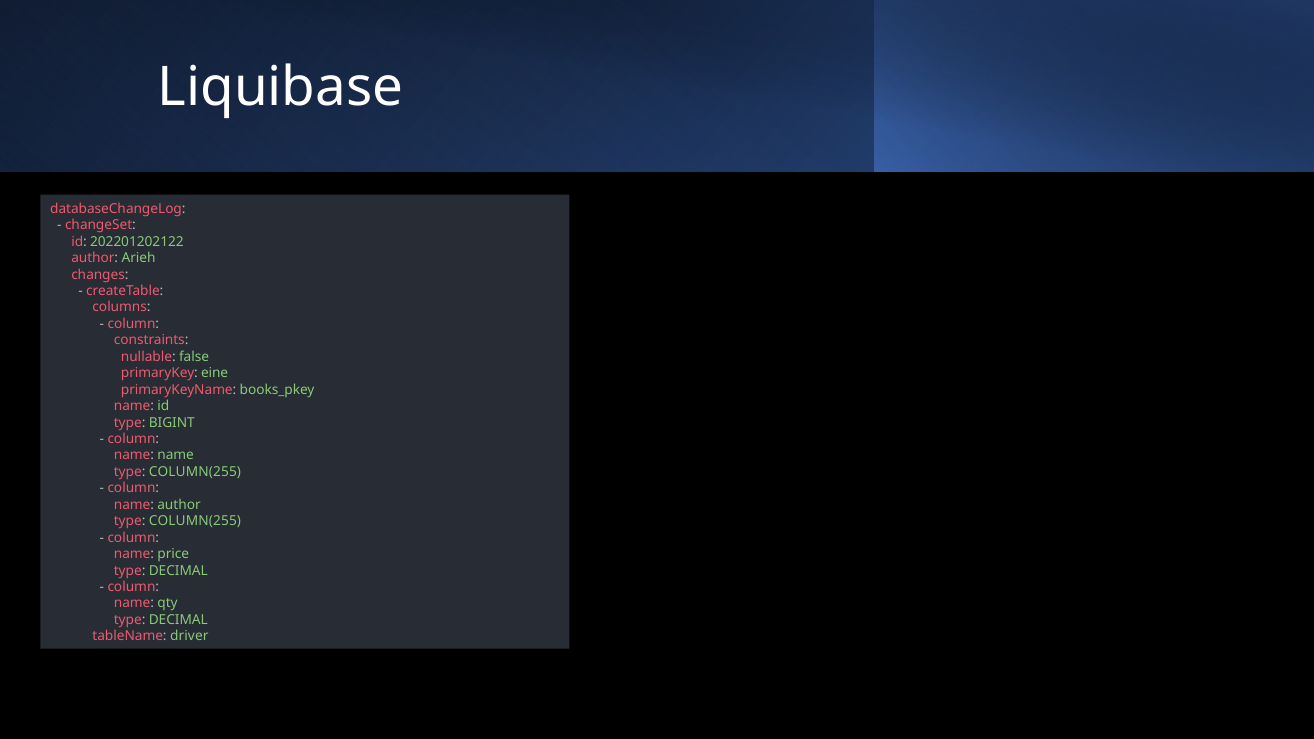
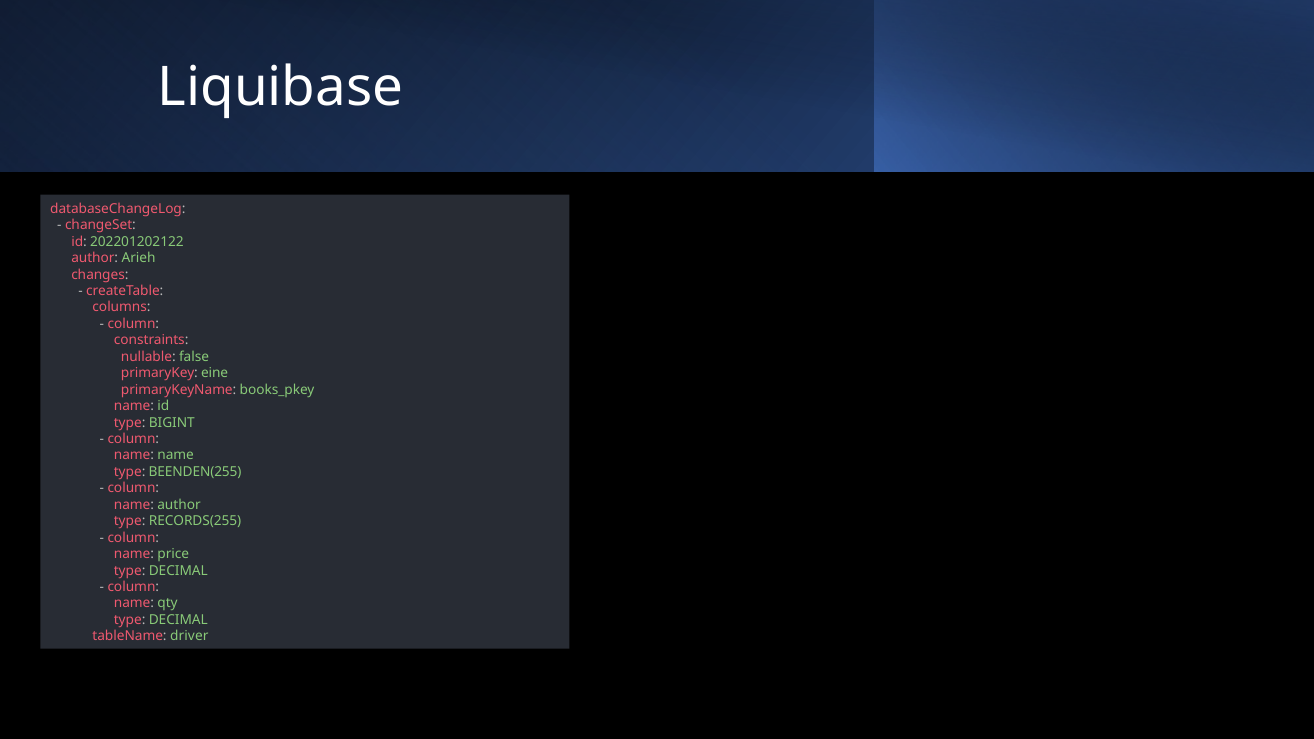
COLUMN(255: COLUMN(255 -> BEENDEN(255 (195, 472)
COLUMN(255: COLUMN(255 -> RECORDS(255 (195, 521)
